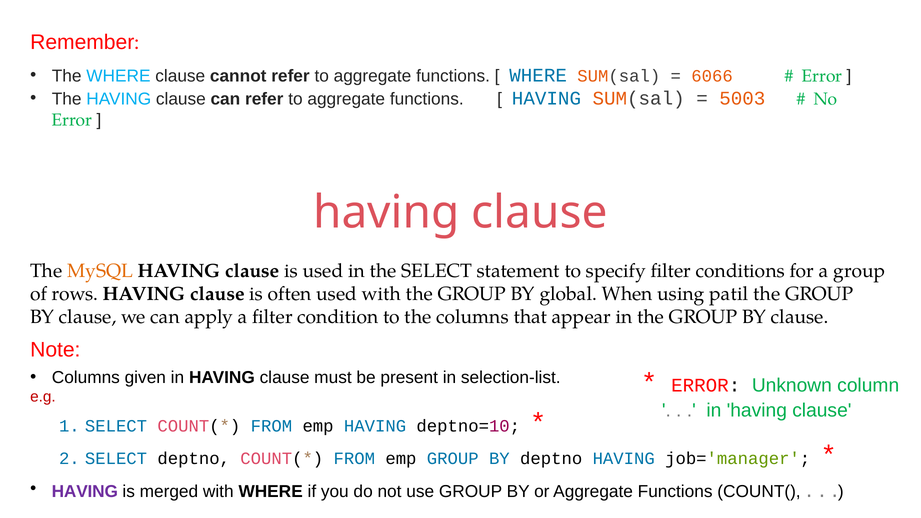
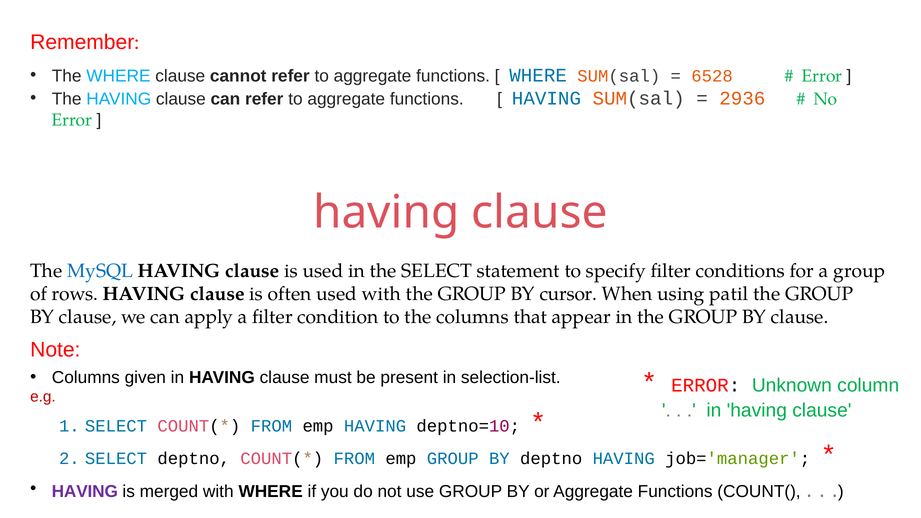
6066: 6066 -> 6528 (712, 76)
5003: 5003 -> 2936 (742, 99)
MySQL colour: orange -> blue (100, 271)
global: global -> cursor (568, 294)
